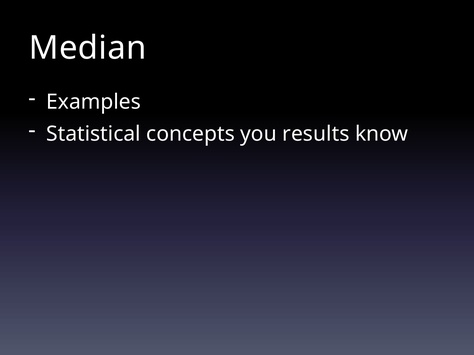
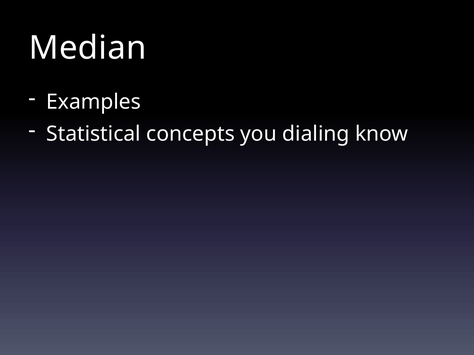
results: results -> dialing (316, 134)
